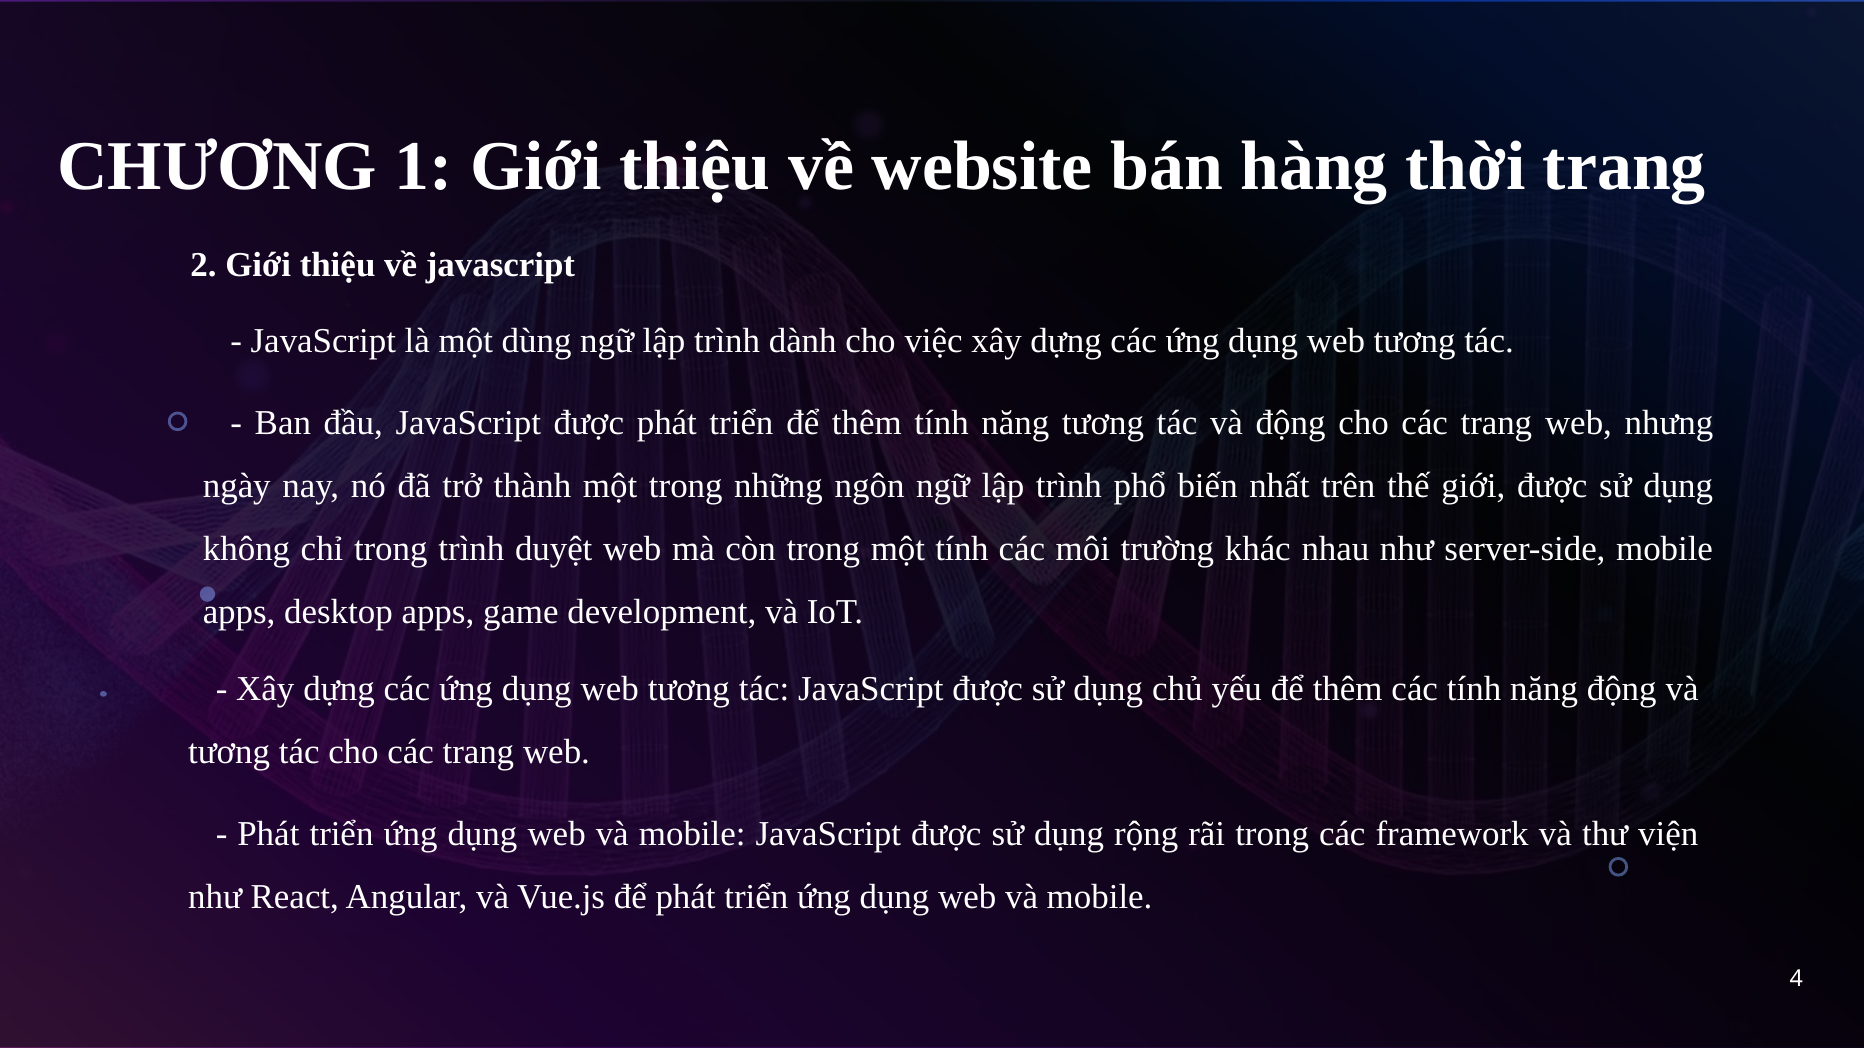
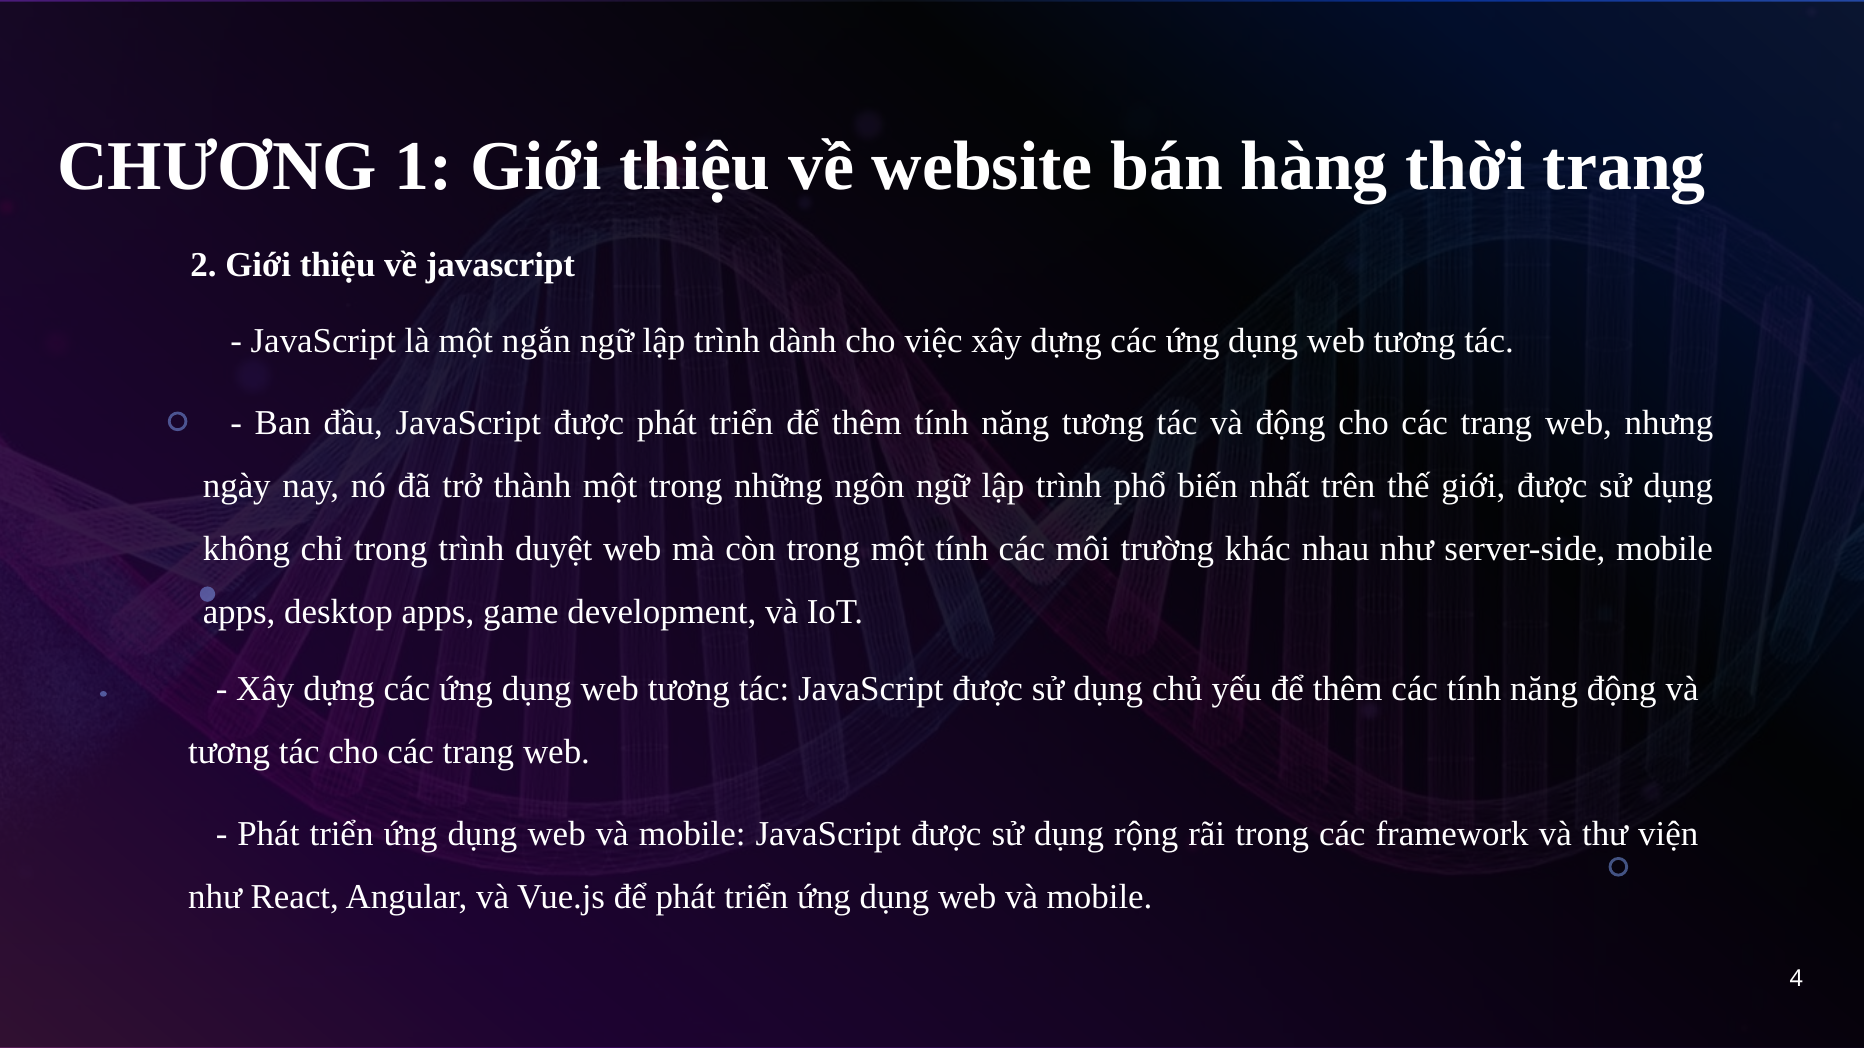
dùng: dùng -> ngắn (536, 341)
